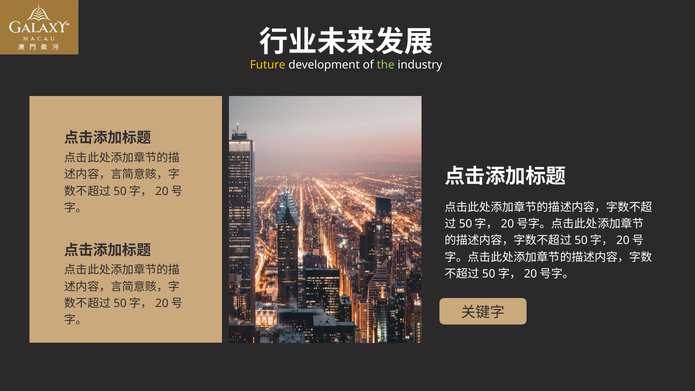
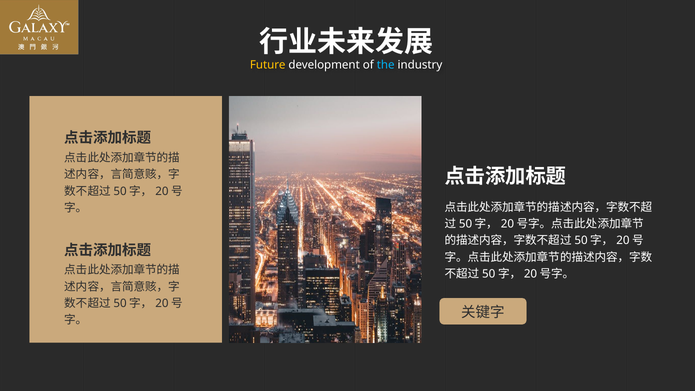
the colour: light green -> light blue (386, 65)
